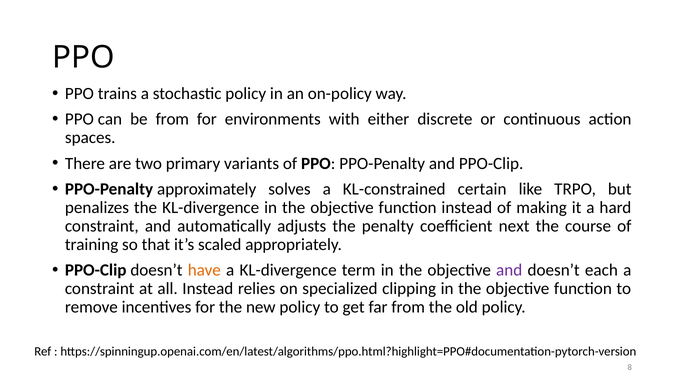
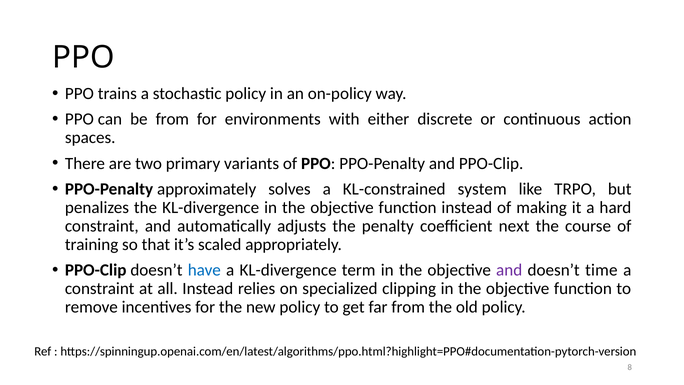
certain: certain -> system (482, 189)
have colour: orange -> blue (204, 270)
each: each -> time (601, 270)
